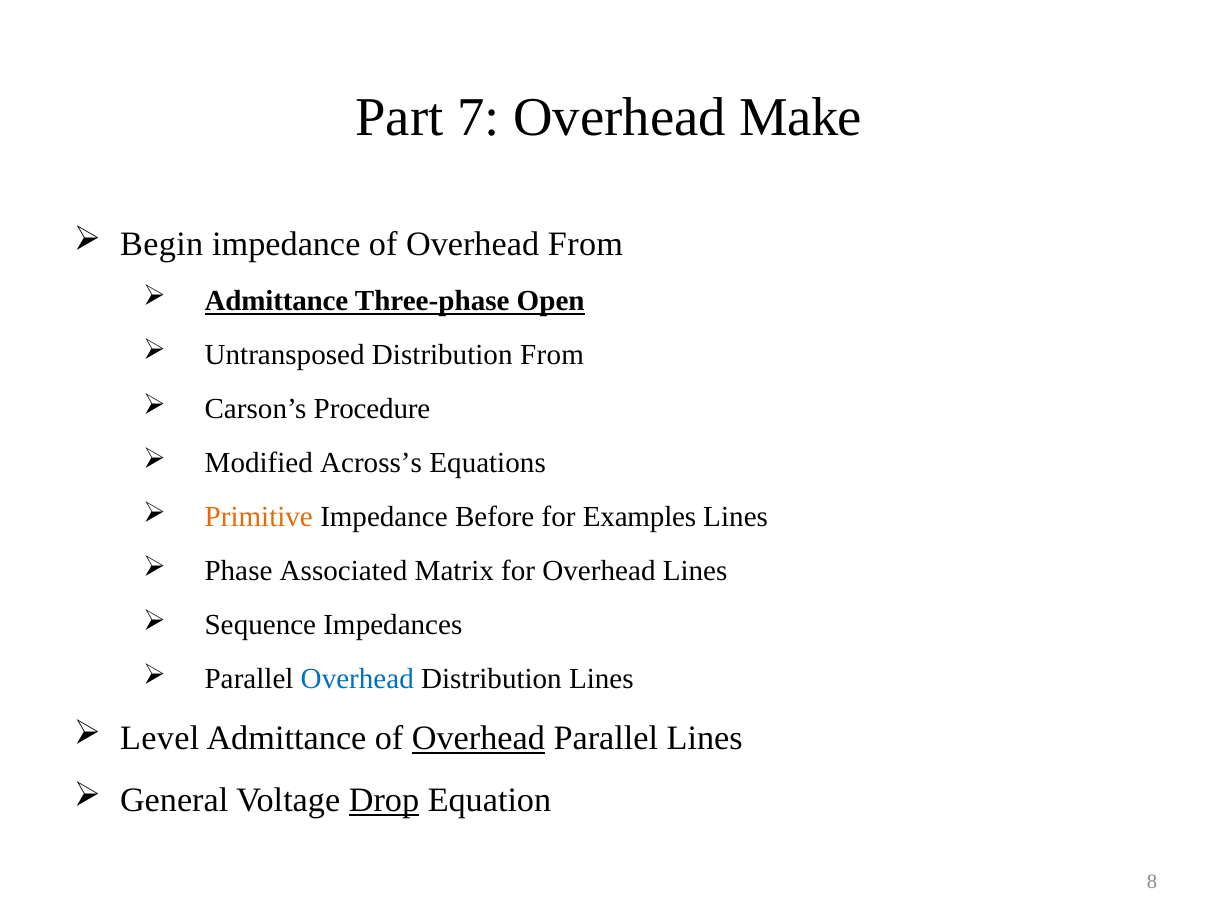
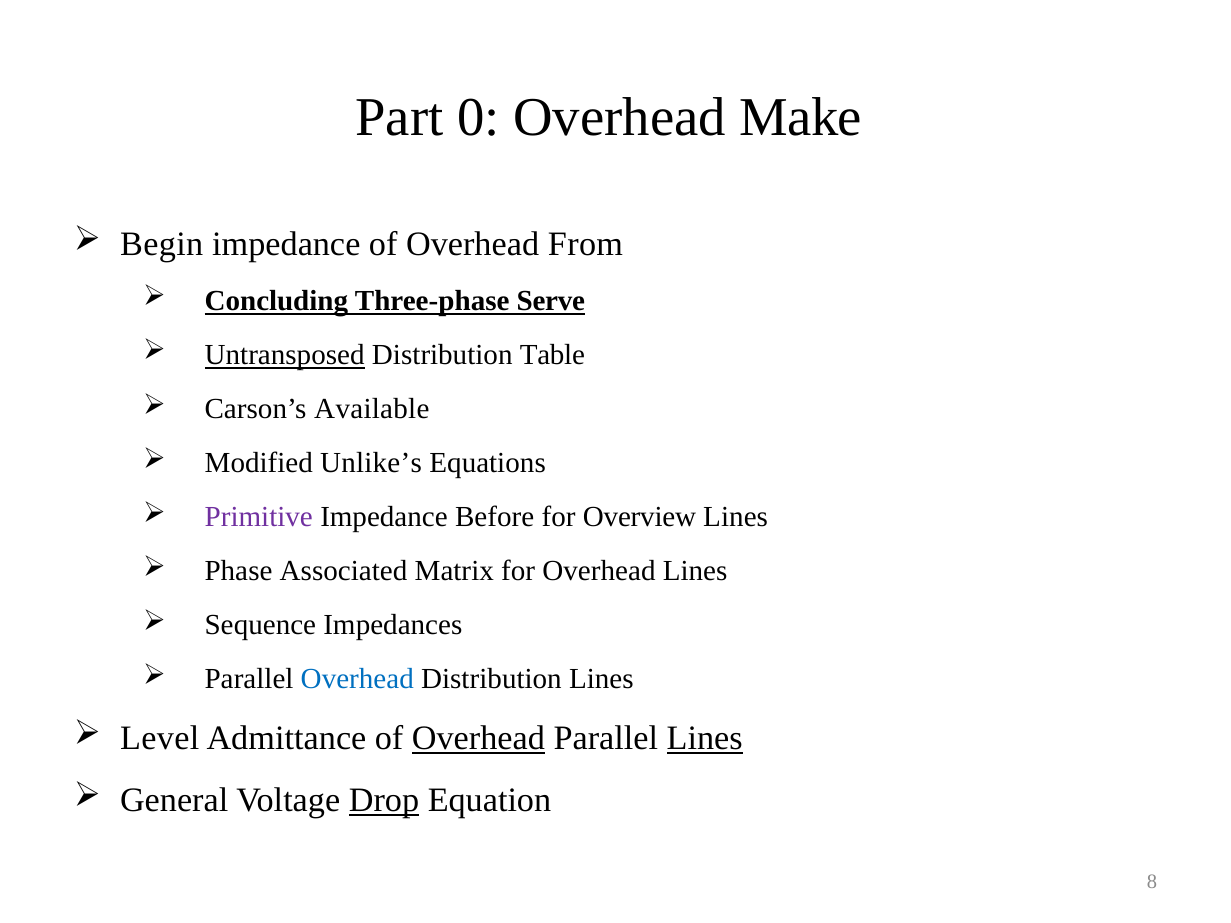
7: 7 -> 0 (478, 118)
Admittance: Admittance -> Concluding (276, 301)
Open: Open -> Serve (551, 301)
Untransposed underline: none -> present (285, 355)
Distribution From: From -> Table (552, 355)
Procedure: Procedure -> Available (372, 409)
Across’s: Across’s -> Unlike’s (371, 463)
Primitive colour: orange -> purple (259, 517)
Examples: Examples -> Overview (639, 517)
Lines underline: none -> present (705, 739)
